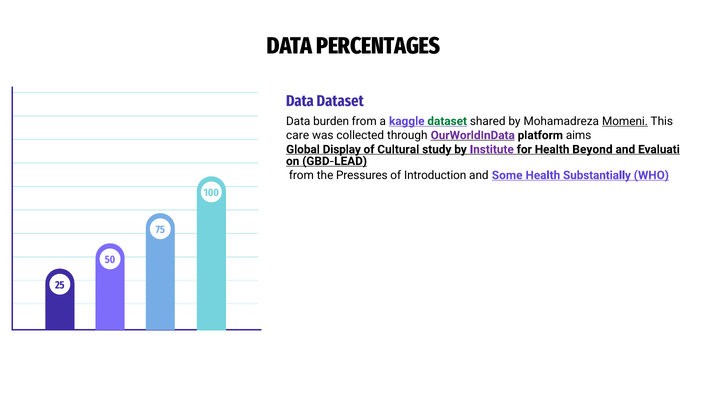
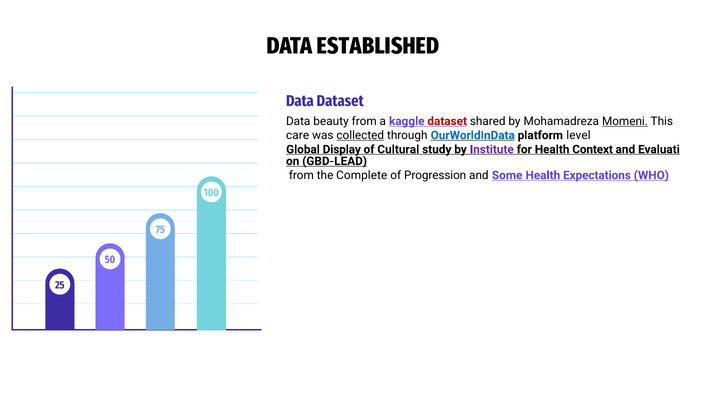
PERCENTAGES: PERCENTAGES -> ESTABLISHED (378, 46)
burden: burden -> beauty (331, 121)
dataset colour: green -> red (447, 121)
collected underline: none -> present (360, 136)
OurWorldInData colour: purple -> blue (473, 136)
aims: aims -> level (578, 136)
Beyond: Beyond -> Context (593, 150)
Pressures: Pressures -> Complete (362, 176)
Introduction: Introduction -> Progression (435, 176)
Substantially: Substantially -> Expectations (597, 176)
